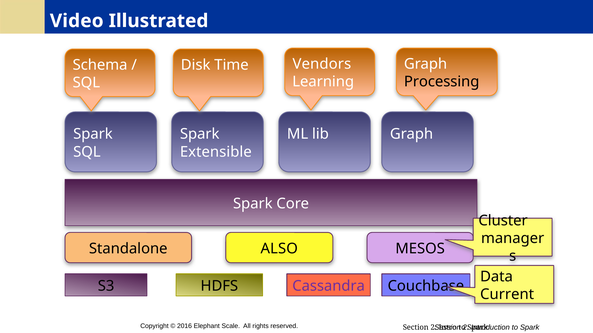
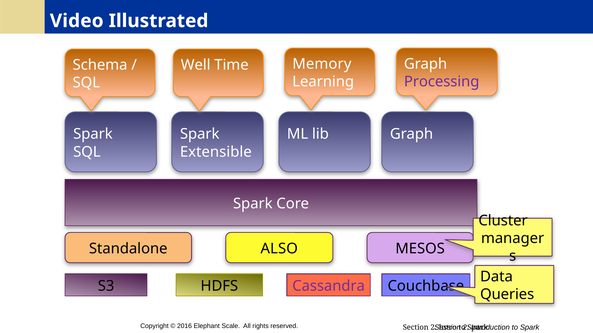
Disk: Disk -> Well (196, 65)
Vendors: Vendors -> Memory (322, 64)
Processing colour: black -> purple (442, 82)
Current: Current -> Queries (507, 295)
